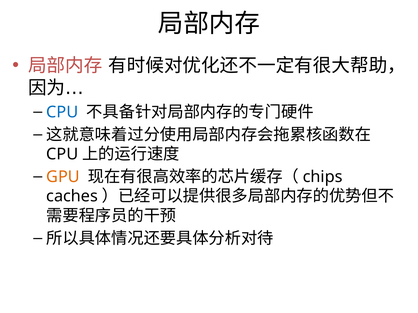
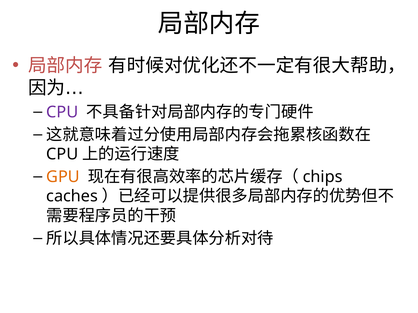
CPU colour: blue -> purple (62, 112)
